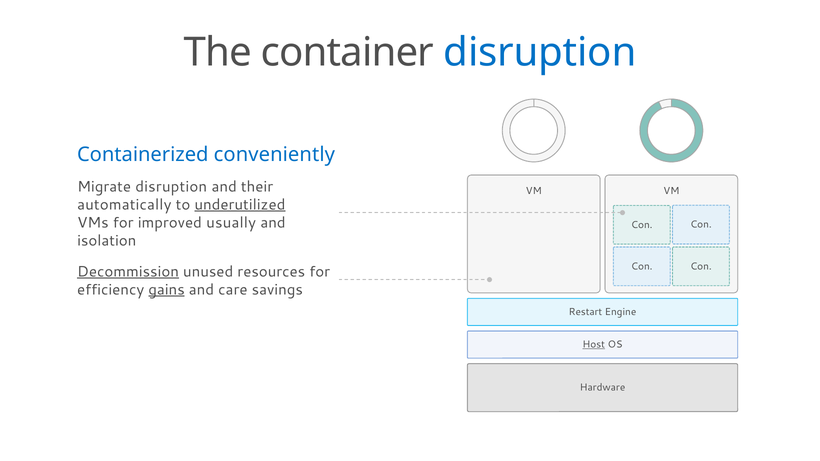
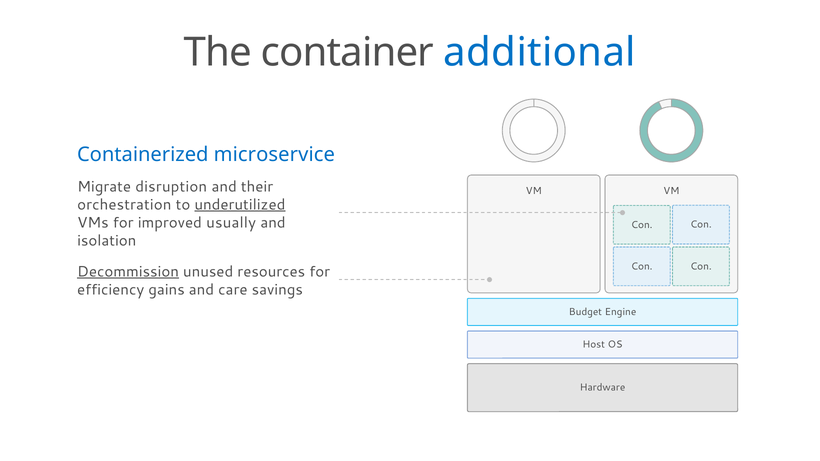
container disruption: disruption -> additional (540, 52)
conveniently: conveniently -> microservice (274, 155)
automatically: automatically -> orchestration (124, 205)
gains underline: present -> none (167, 290)
Restart: Restart -> Budget (585, 312)
Host underline: present -> none (594, 345)
